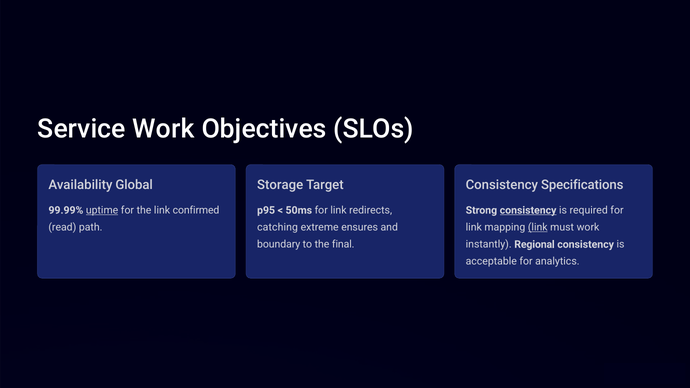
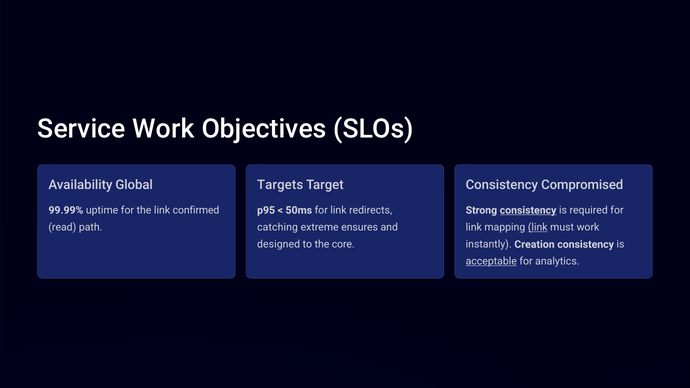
Storage: Storage -> Targets (280, 185)
Specifications: Specifications -> Compromised (582, 185)
uptime underline: present -> none (102, 210)
boundary: boundary -> designed (279, 244)
final: final -> core (343, 244)
Regional: Regional -> Creation (534, 244)
acceptable underline: none -> present (491, 261)
